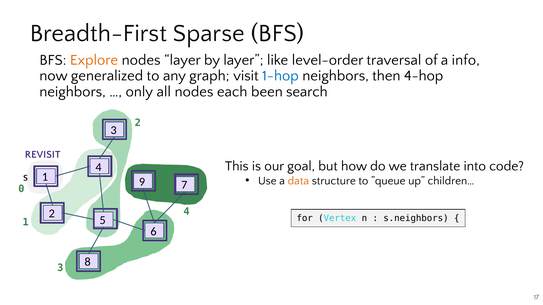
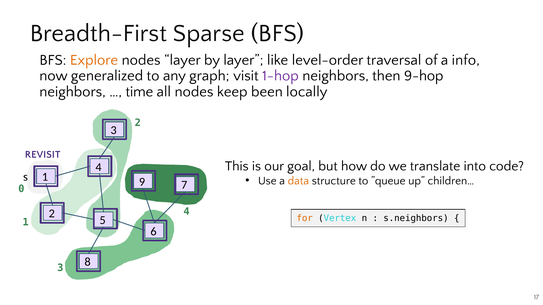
1-hop colour: blue -> purple (281, 76)
4-hop: 4-hop -> 9-hop (424, 76)
only: only -> time (139, 92)
each: each -> keep (232, 92)
search: search -> locally (307, 92)
for colour: black -> orange (305, 218)
